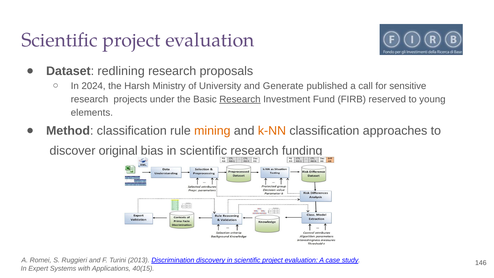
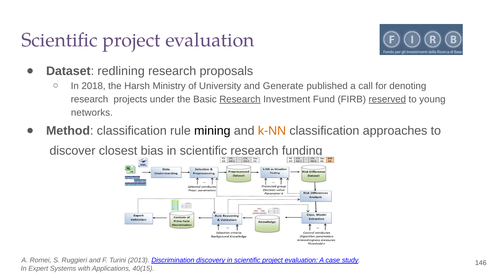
2024: 2024 -> 2018 (94, 86)
sensitive: sensitive -> denoting (408, 86)
reserved underline: none -> present (387, 99)
elements: elements -> networks (92, 113)
mining colour: orange -> black (212, 131)
original: original -> closest (118, 151)
